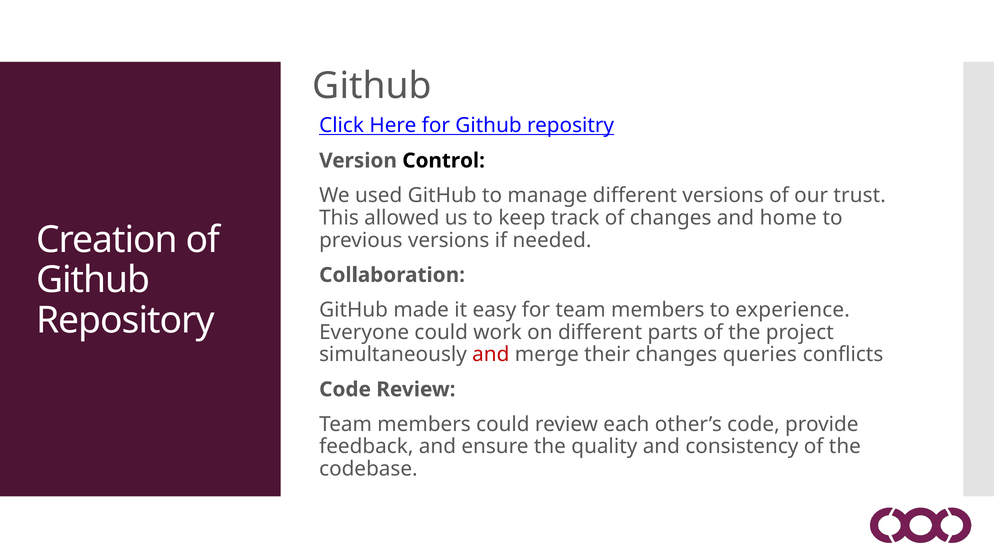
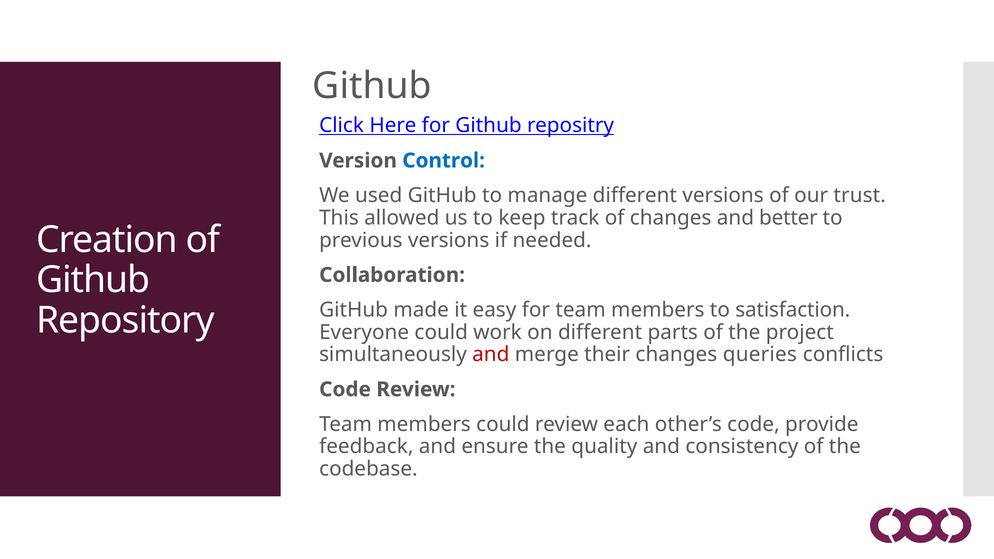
Control colour: black -> blue (444, 161)
home: home -> better (788, 218)
experience: experience -> satisfaction (793, 310)
